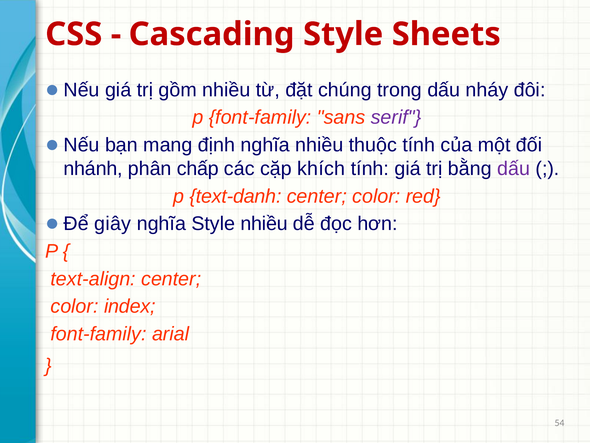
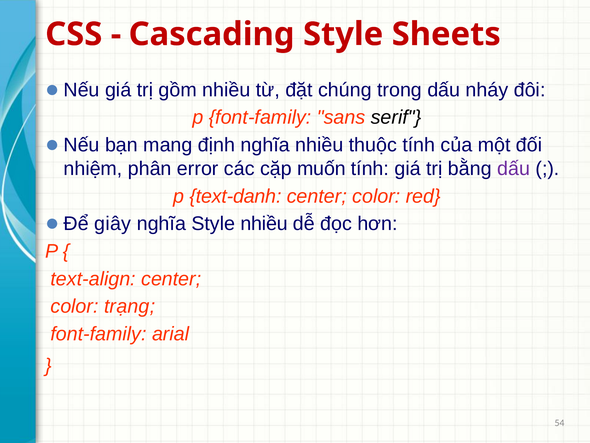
serif colour: purple -> black (396, 117)
nhánh: nhánh -> nhiệm (93, 168)
chấp: chấp -> error (198, 168)
khích: khích -> muốn (321, 168)
index: index -> trạng (130, 306)
